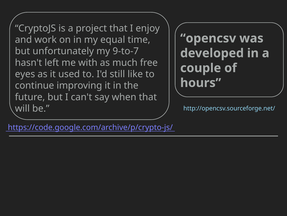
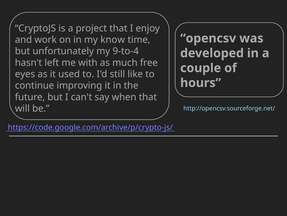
equal: equal -> know (113, 40)
9-to-7: 9-to-7 -> 9-to-4 (126, 51)
